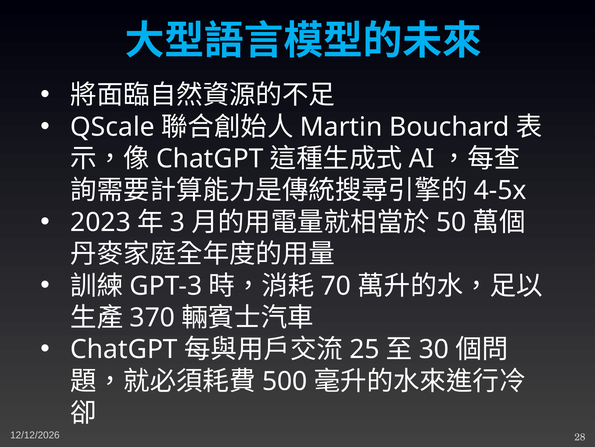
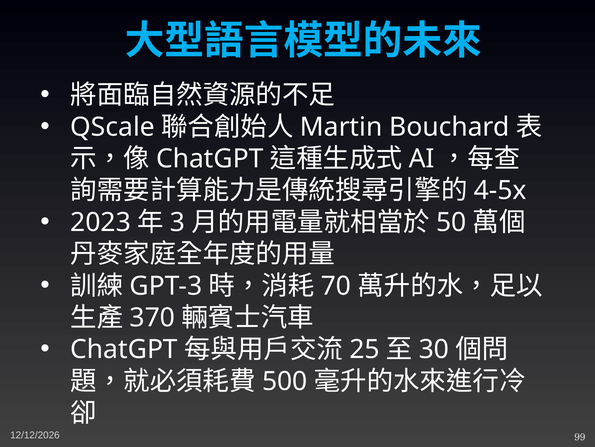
28: 28 -> 99 (580, 436)
